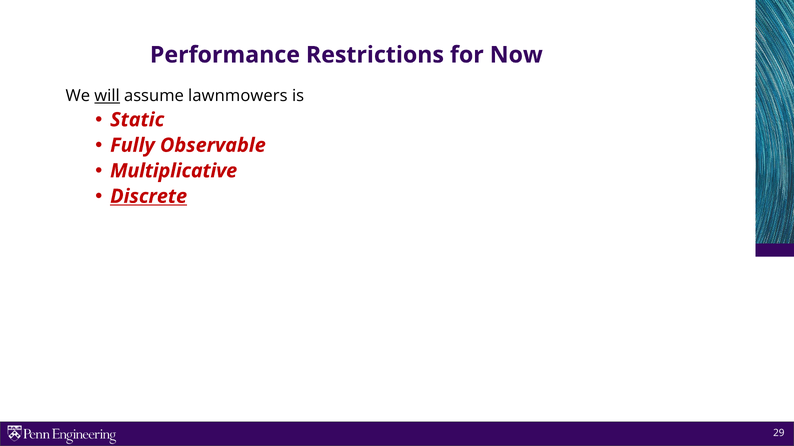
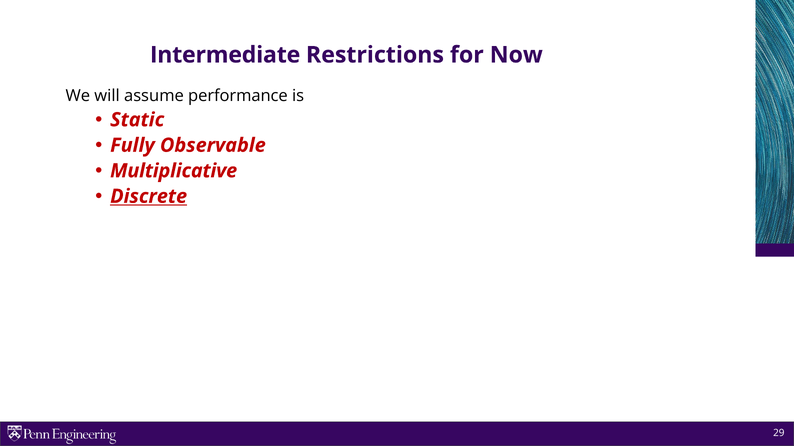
Performance: Performance -> Intermediate (225, 55)
will underline: present -> none (107, 96)
lawnmowers: lawnmowers -> performance (238, 96)
